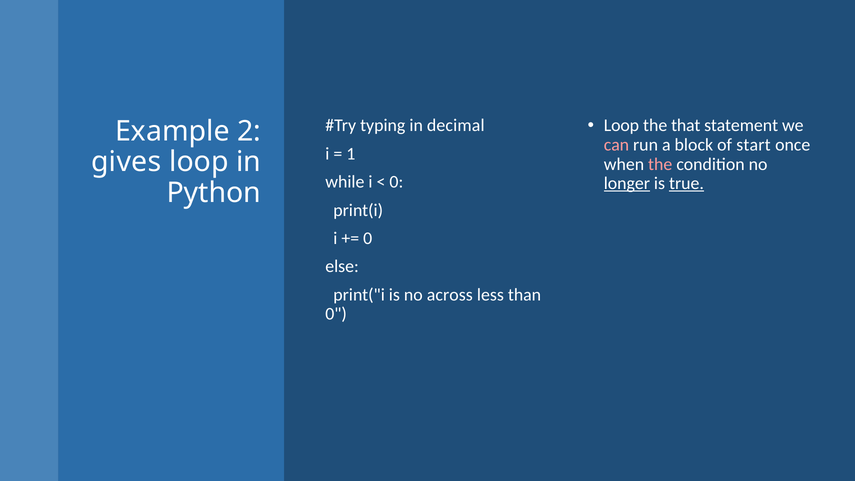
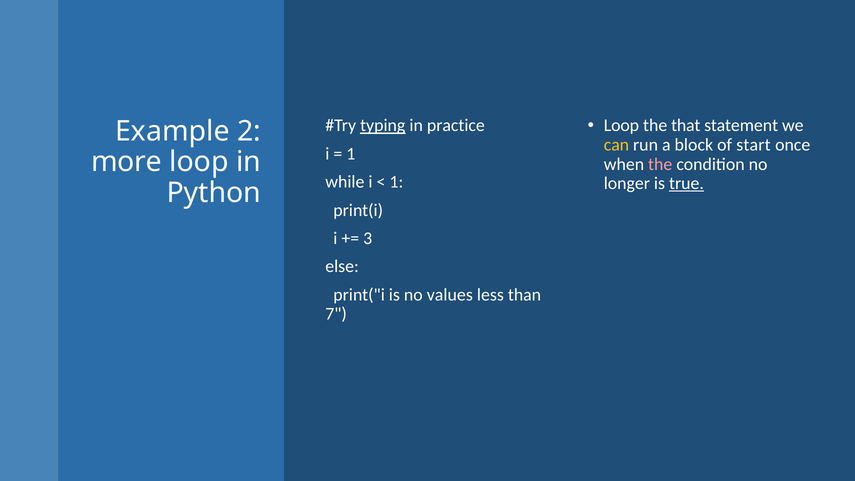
typing underline: none -> present (383, 126)
decimal: decimal -> practice (456, 126)
can colour: pink -> yellow (616, 145)
gives: gives -> more (127, 162)
0: 0 -> 1 (396, 182)
longer underline: present -> none (627, 183)
0: 0 -> 3 (368, 238)
across: across -> values (450, 295)
0: 0 -> 7 (336, 314)
